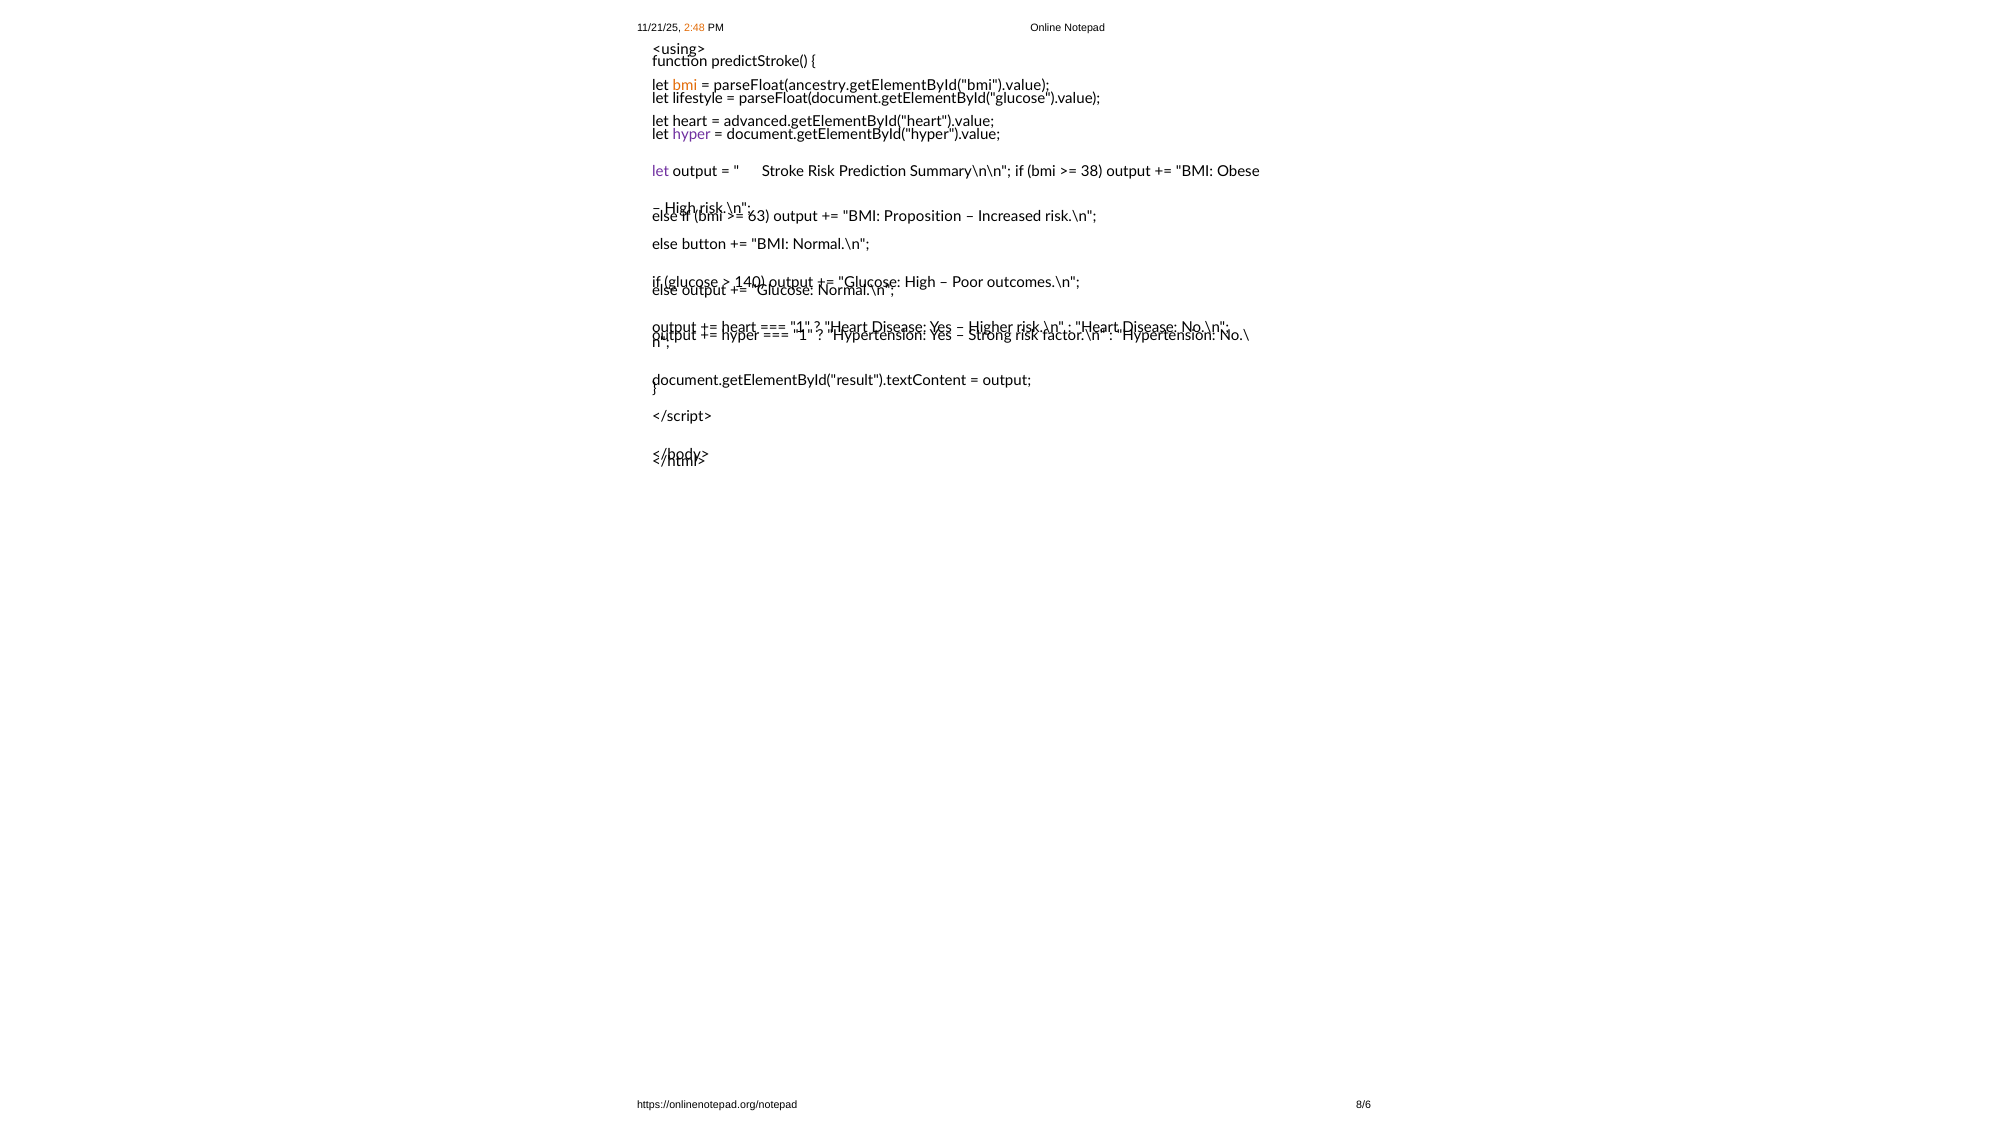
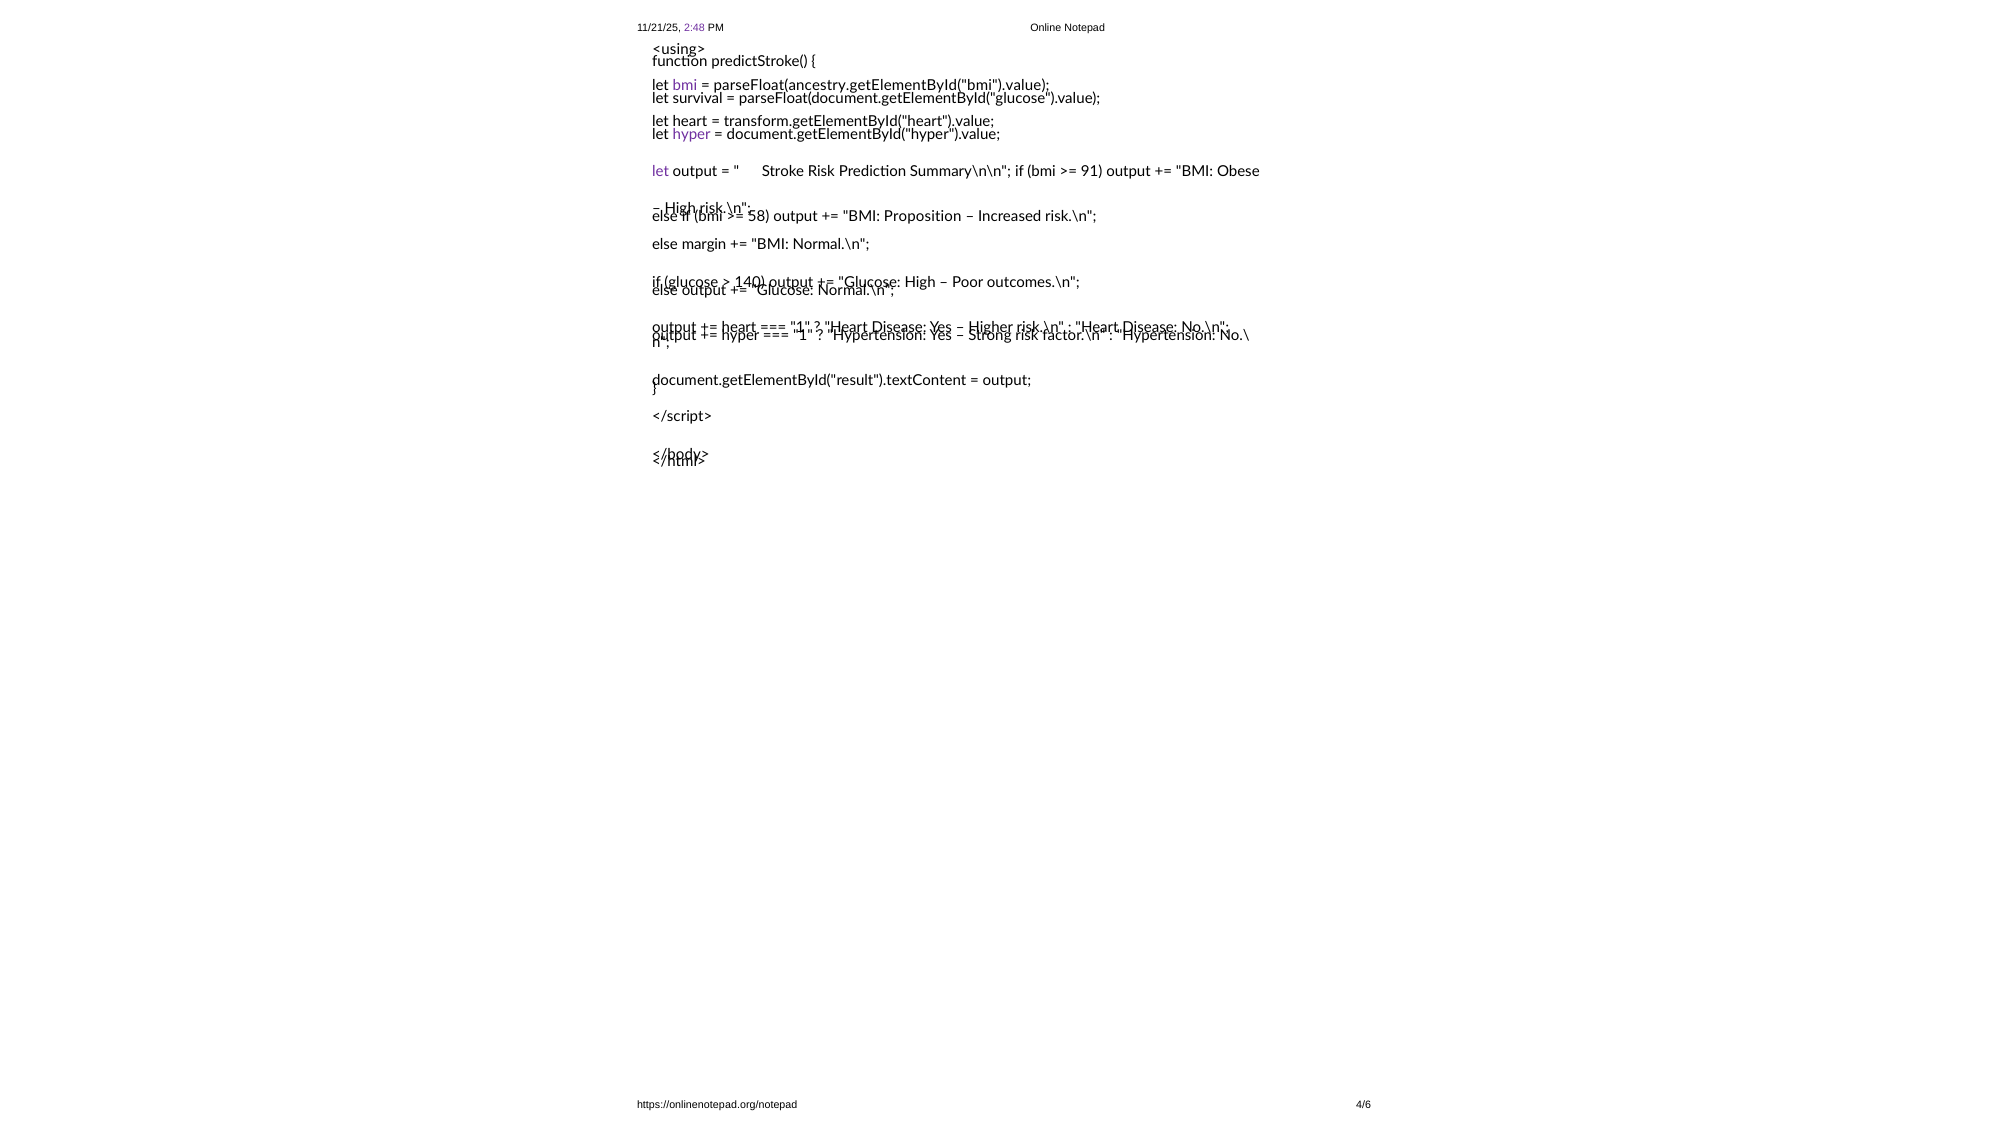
2:48 colour: orange -> purple (694, 28)
bmi colour: orange -> purple (685, 86)
lifestyle: lifestyle -> survival (698, 98)
advanced.getElementById("heart").value: advanced.getElementById("heart").value -> transform.getElementById("heart").value (859, 122)
38: 38 -> 91 (1092, 172)
63: 63 -> 58 (759, 216)
button: button -> margin (704, 245)
8/6: 8/6 -> 4/6 (1364, 1105)
